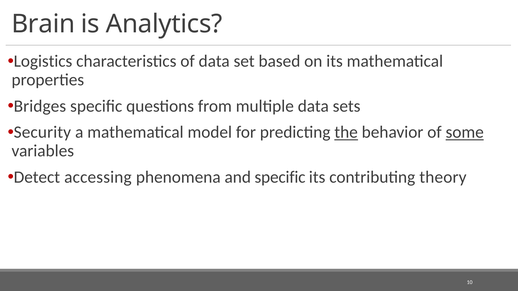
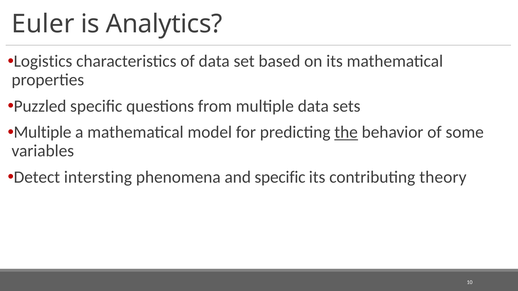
Brain: Brain -> Euler (43, 24)
Bridges: Bridges -> Puzzled (40, 106)
Security: Security -> Multiple (43, 132)
some underline: present -> none (465, 132)
accessing: accessing -> intersting (98, 177)
